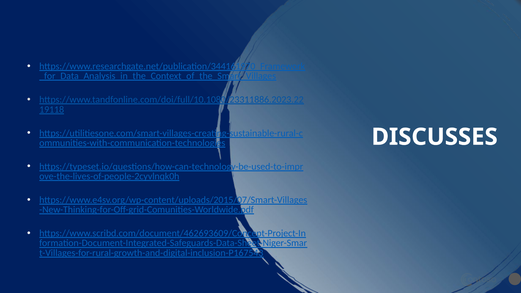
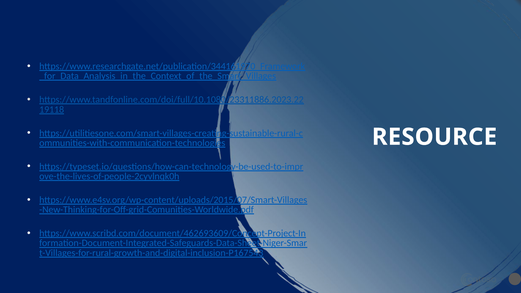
DISCUSSES: DISCUSSES -> RESOURCE (434, 137)
